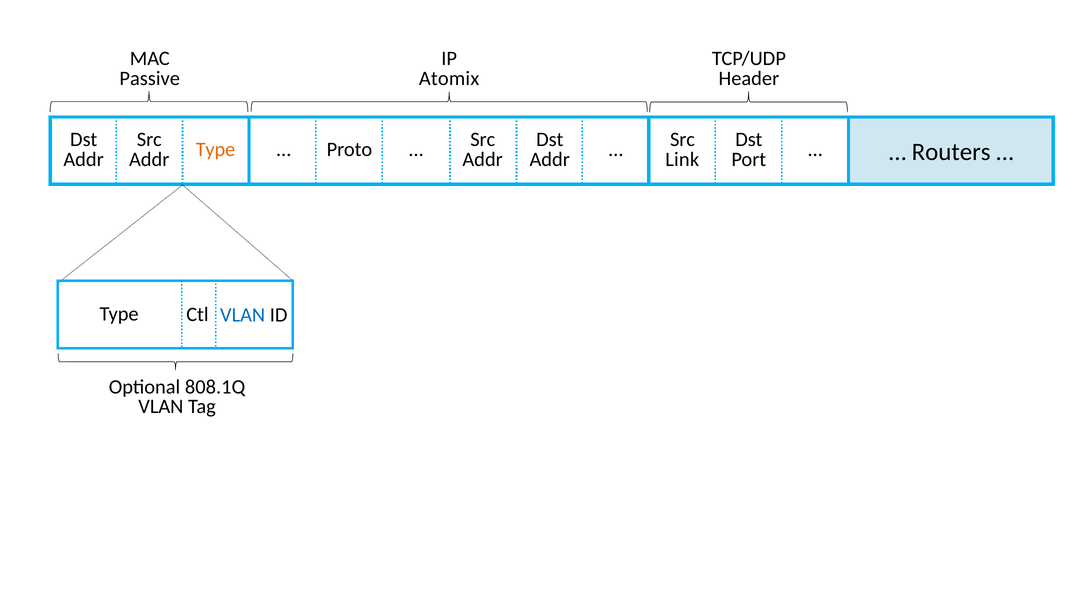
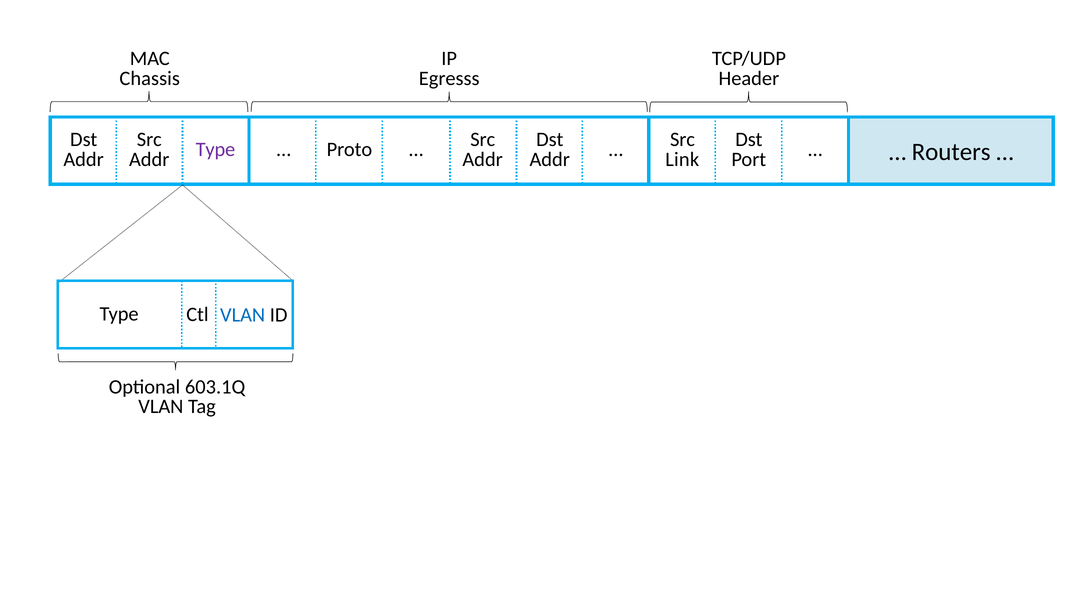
Passive: Passive -> Chassis (150, 78)
Atomix: Atomix -> Egresss (449, 78)
Type colour: orange -> purple (215, 149)
808.1Q: 808.1Q -> 603.1Q (215, 387)
